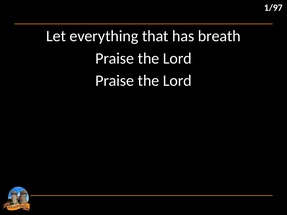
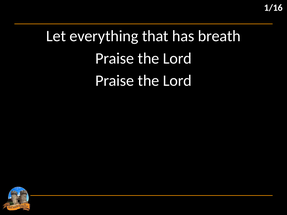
1/97: 1/97 -> 1/16 (273, 8)
